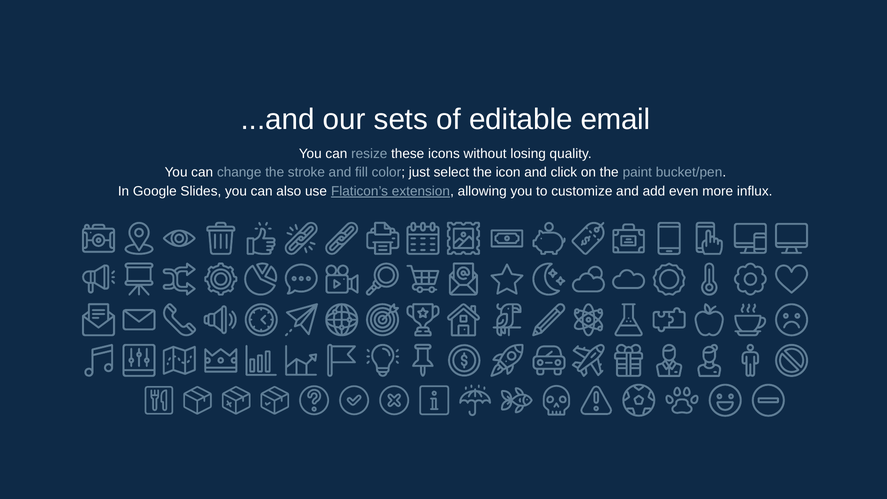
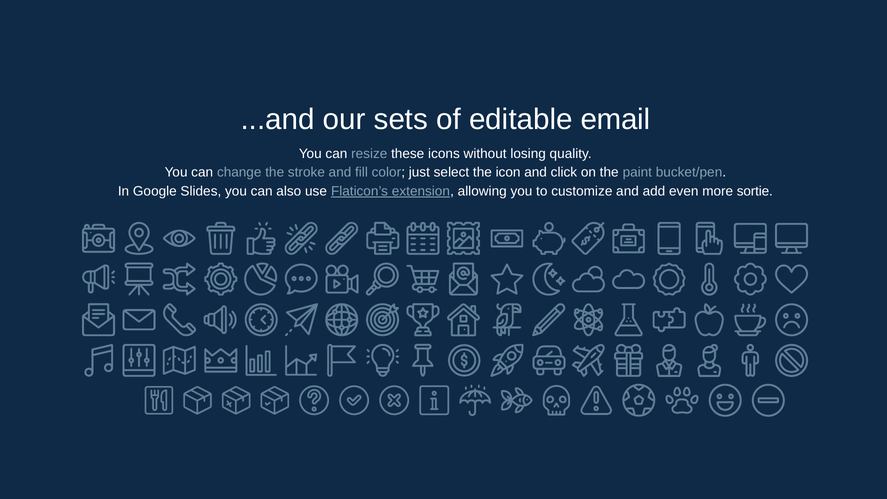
influx: influx -> sortie (755, 191)
